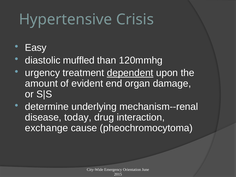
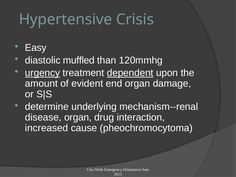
urgency underline: none -> present (42, 73)
disease today: today -> organ (78, 117)
exchange: exchange -> increased (47, 128)
